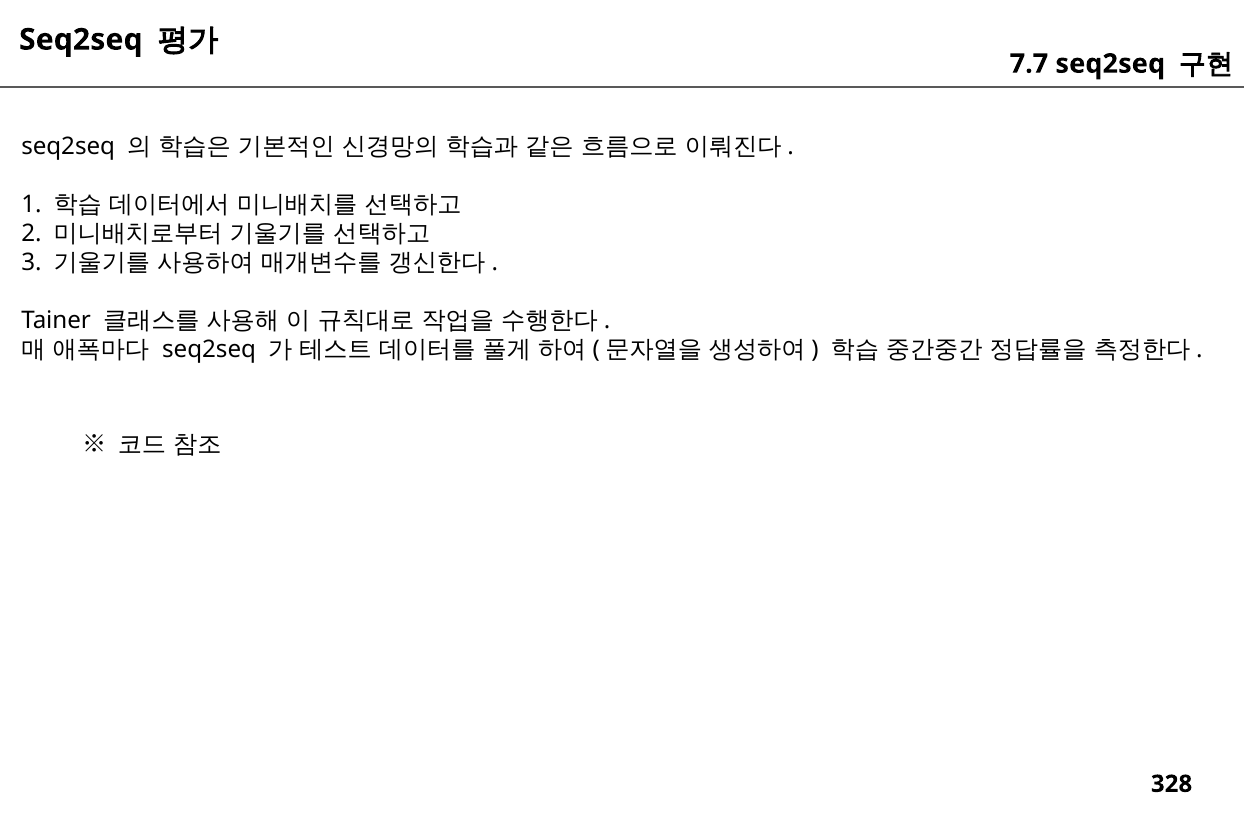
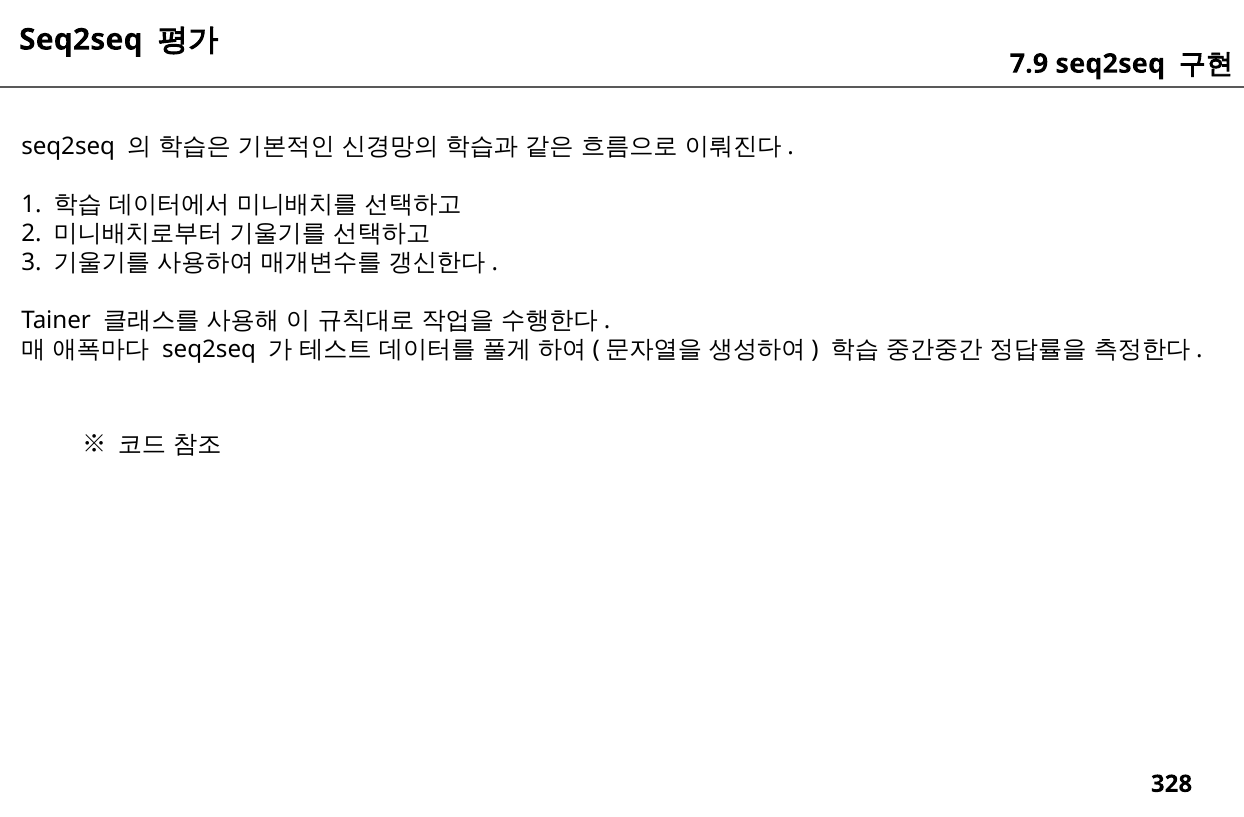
7.7: 7.7 -> 7.9 (1029, 64)
